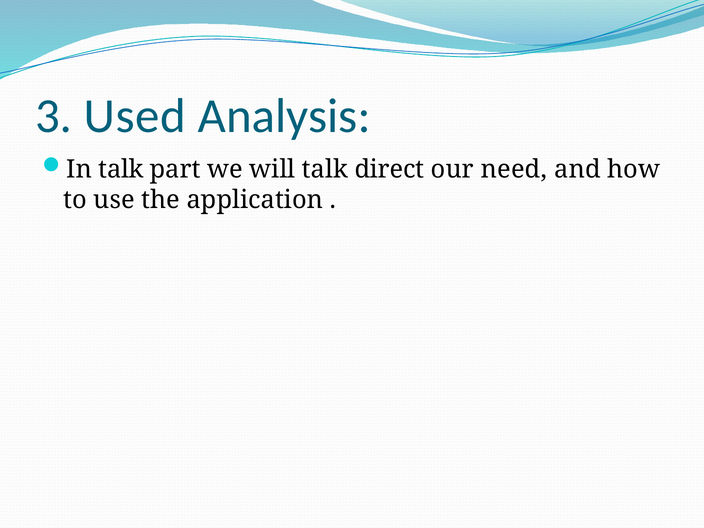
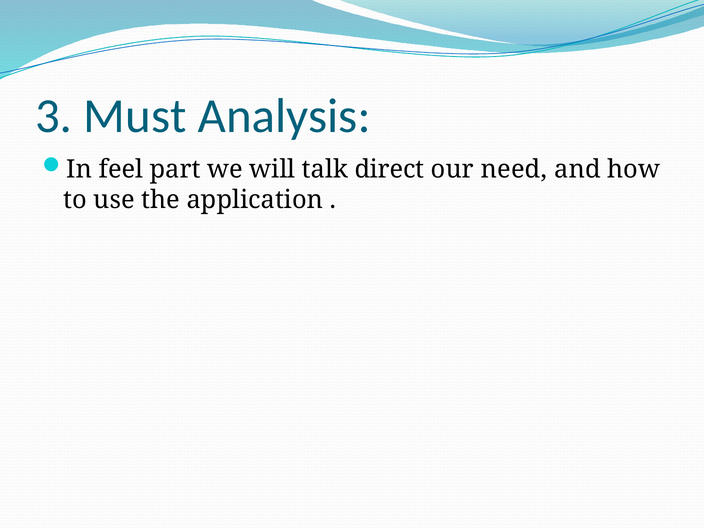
Used: Used -> Must (135, 116)
In talk: talk -> feel (121, 169)
